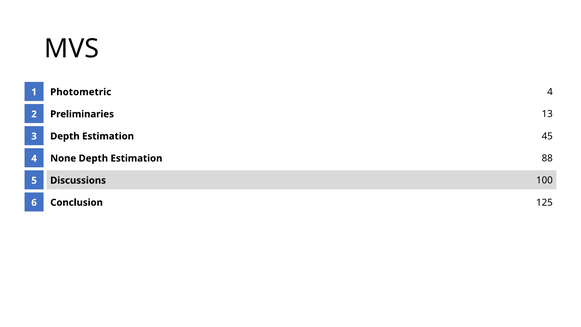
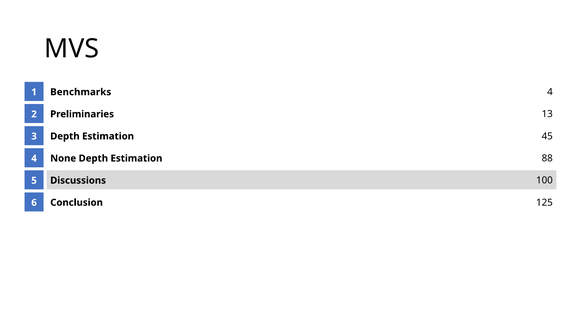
Photometric: Photometric -> Benchmarks (81, 92)
